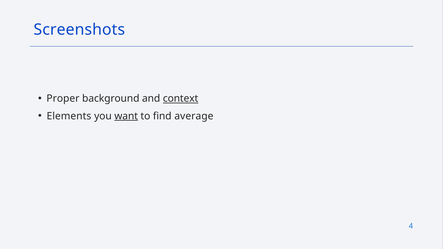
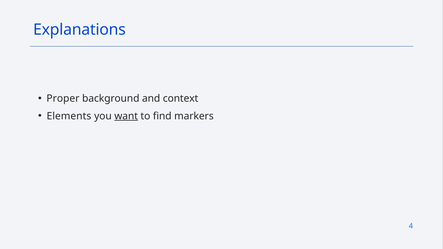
Screenshots: Screenshots -> Explanations (79, 30)
context underline: present -> none (181, 99)
average: average -> markers (194, 116)
